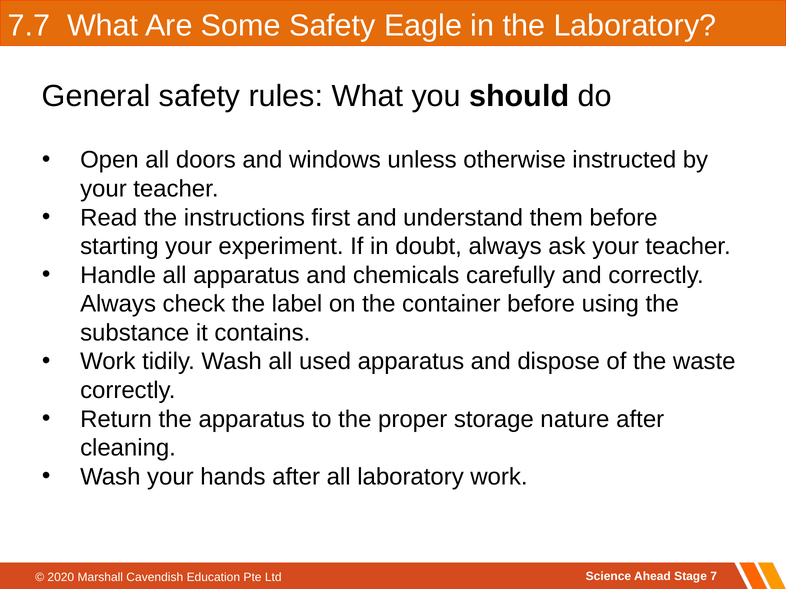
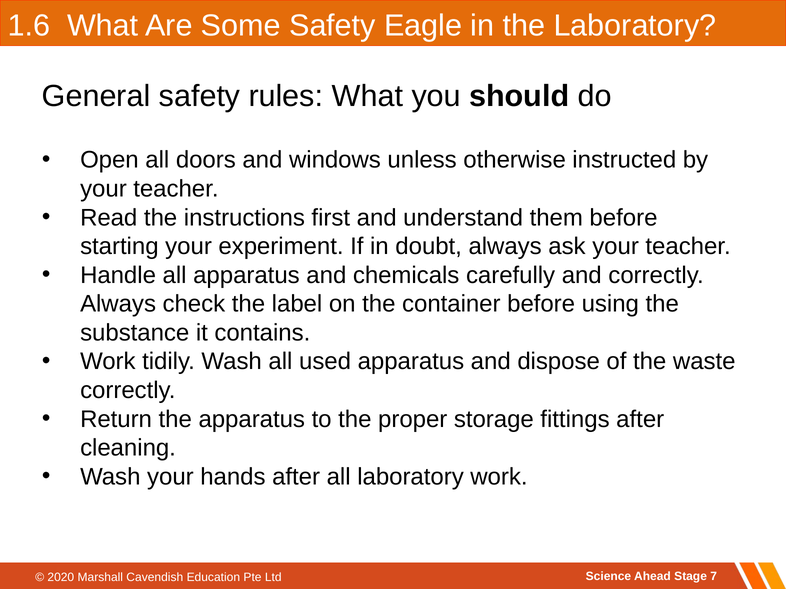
7.7: 7.7 -> 1.6 (29, 26)
nature: nature -> fittings (575, 419)
